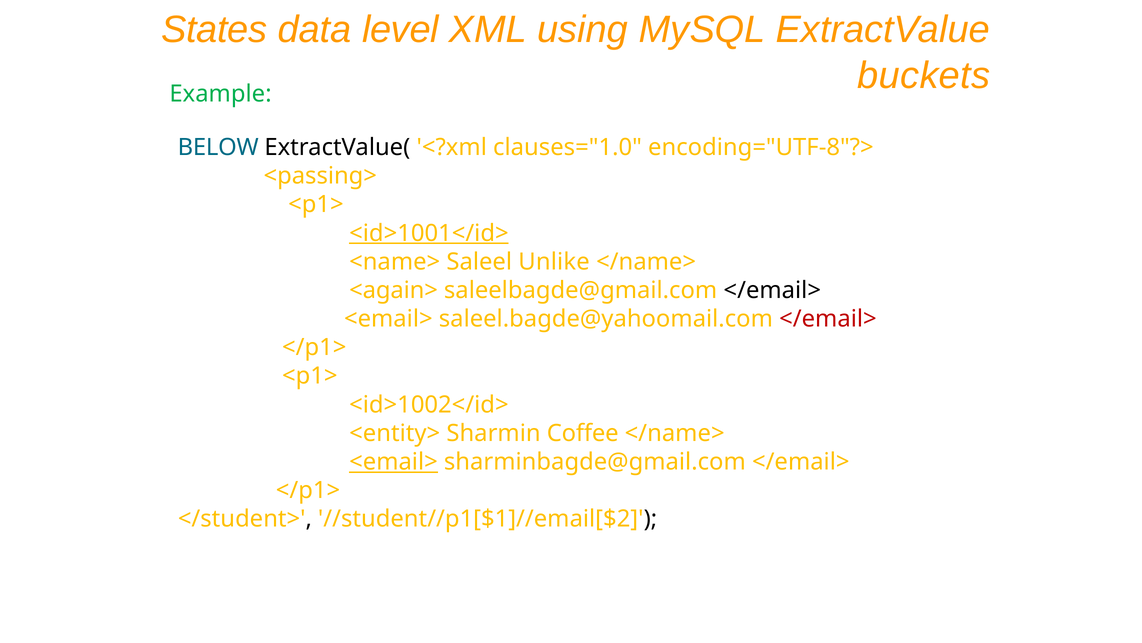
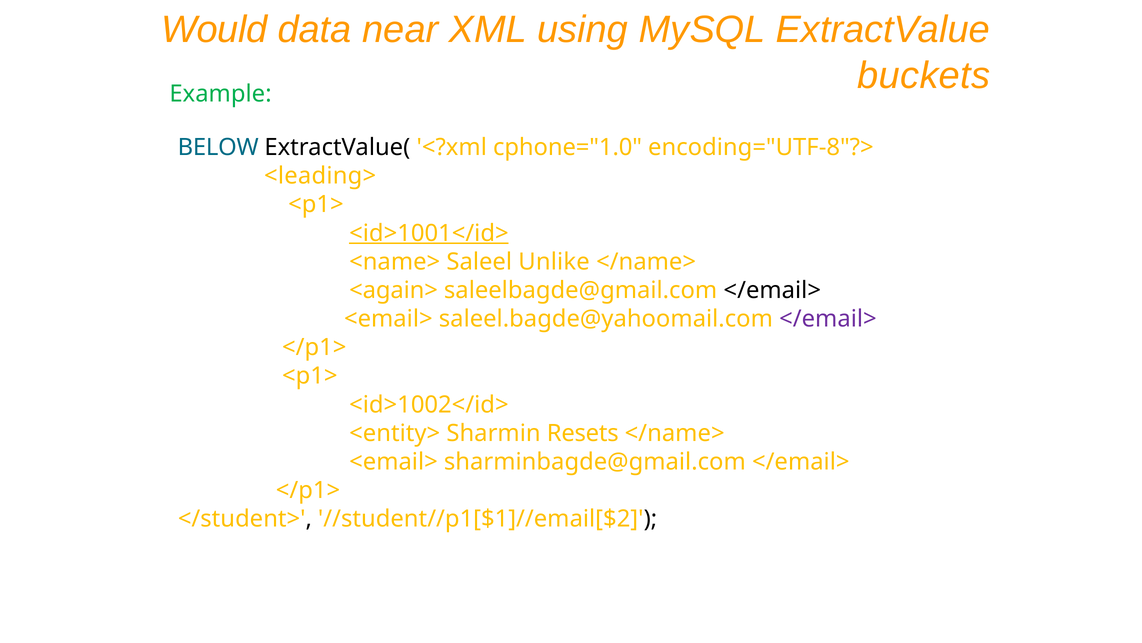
States: States -> Would (214, 30)
level: level -> near (400, 30)
clauses="1.0: clauses="1.0 -> cphone="1.0 (568, 147)
<passing>: <passing> -> <leading> (320, 176)
</email> colour: red -> purple (828, 319)
Coffee: Coffee -> Resets (583, 433)
<email> underline: present -> none (393, 461)
